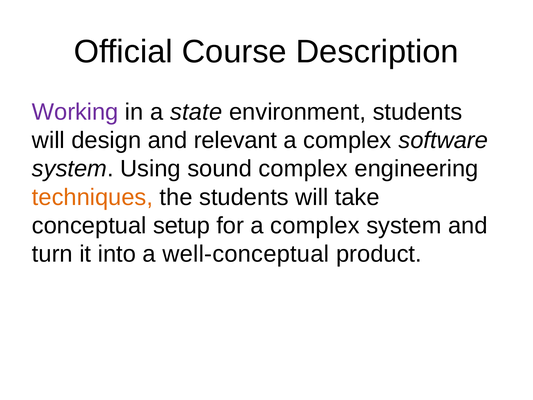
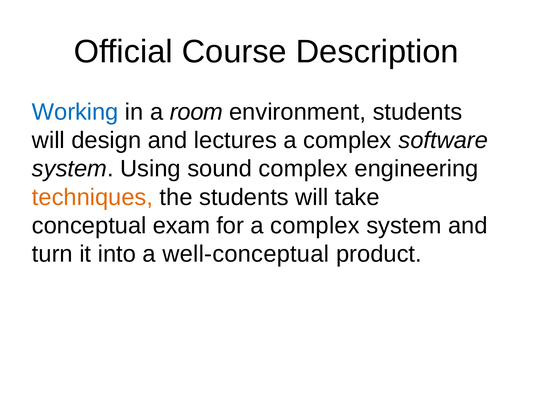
Working colour: purple -> blue (75, 112)
state: state -> room (196, 112)
relevant: relevant -> lectures (235, 140)
setup: setup -> exam (182, 226)
